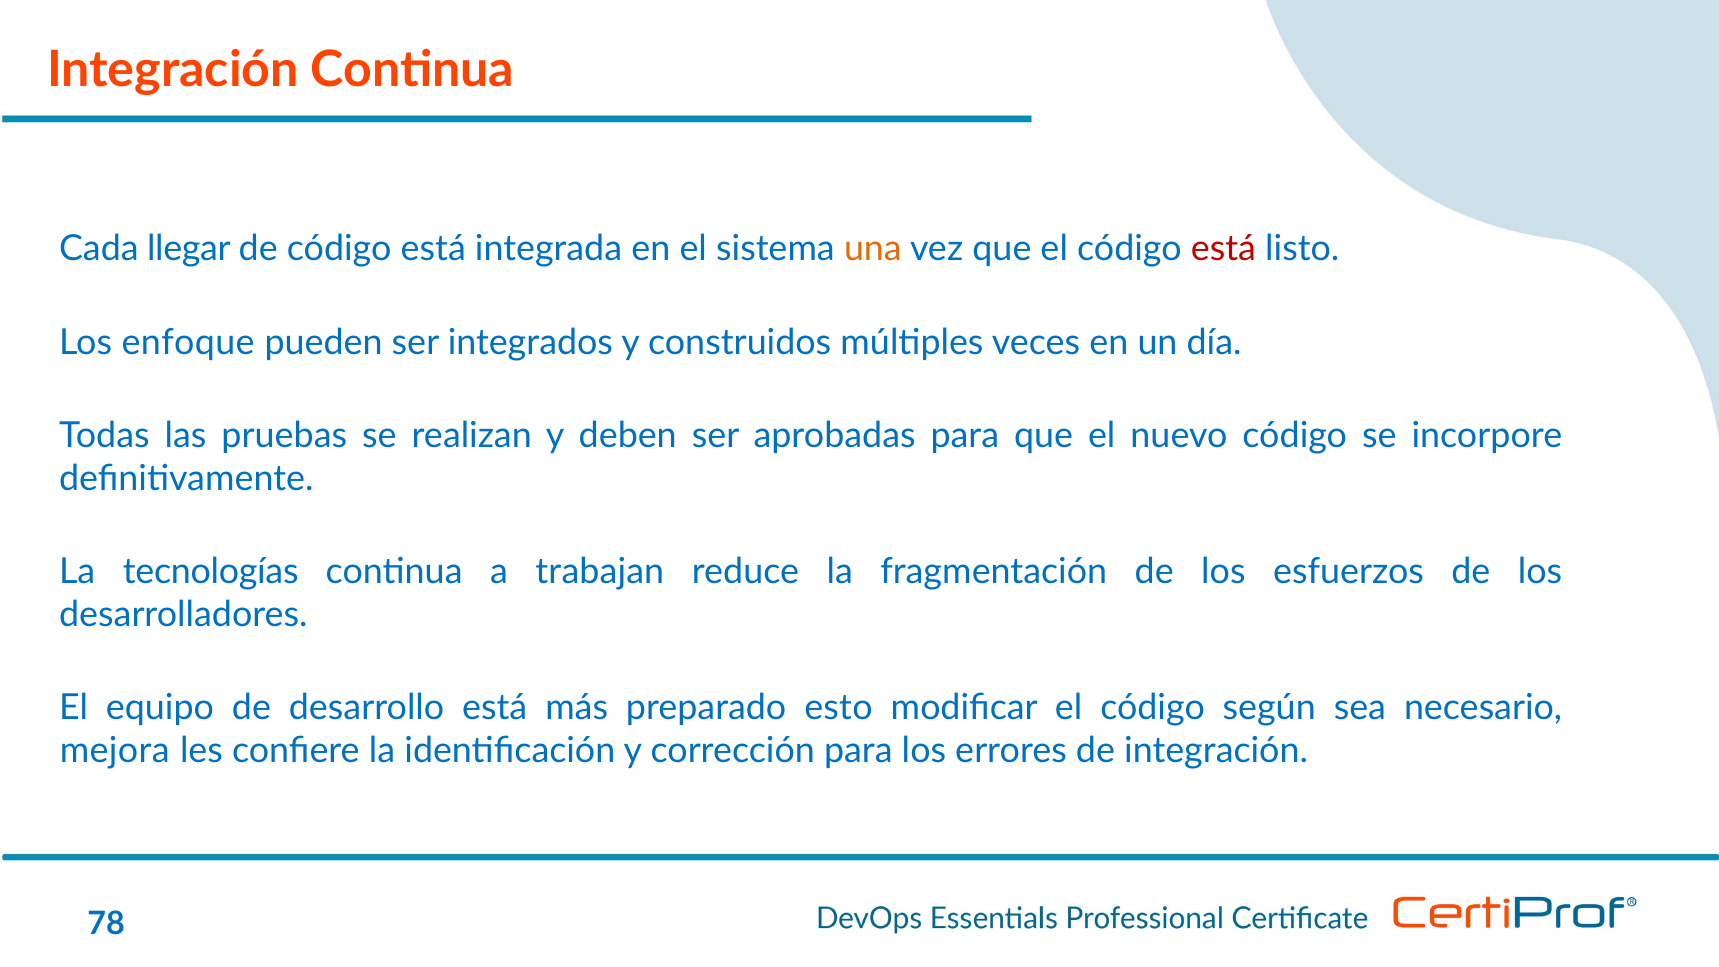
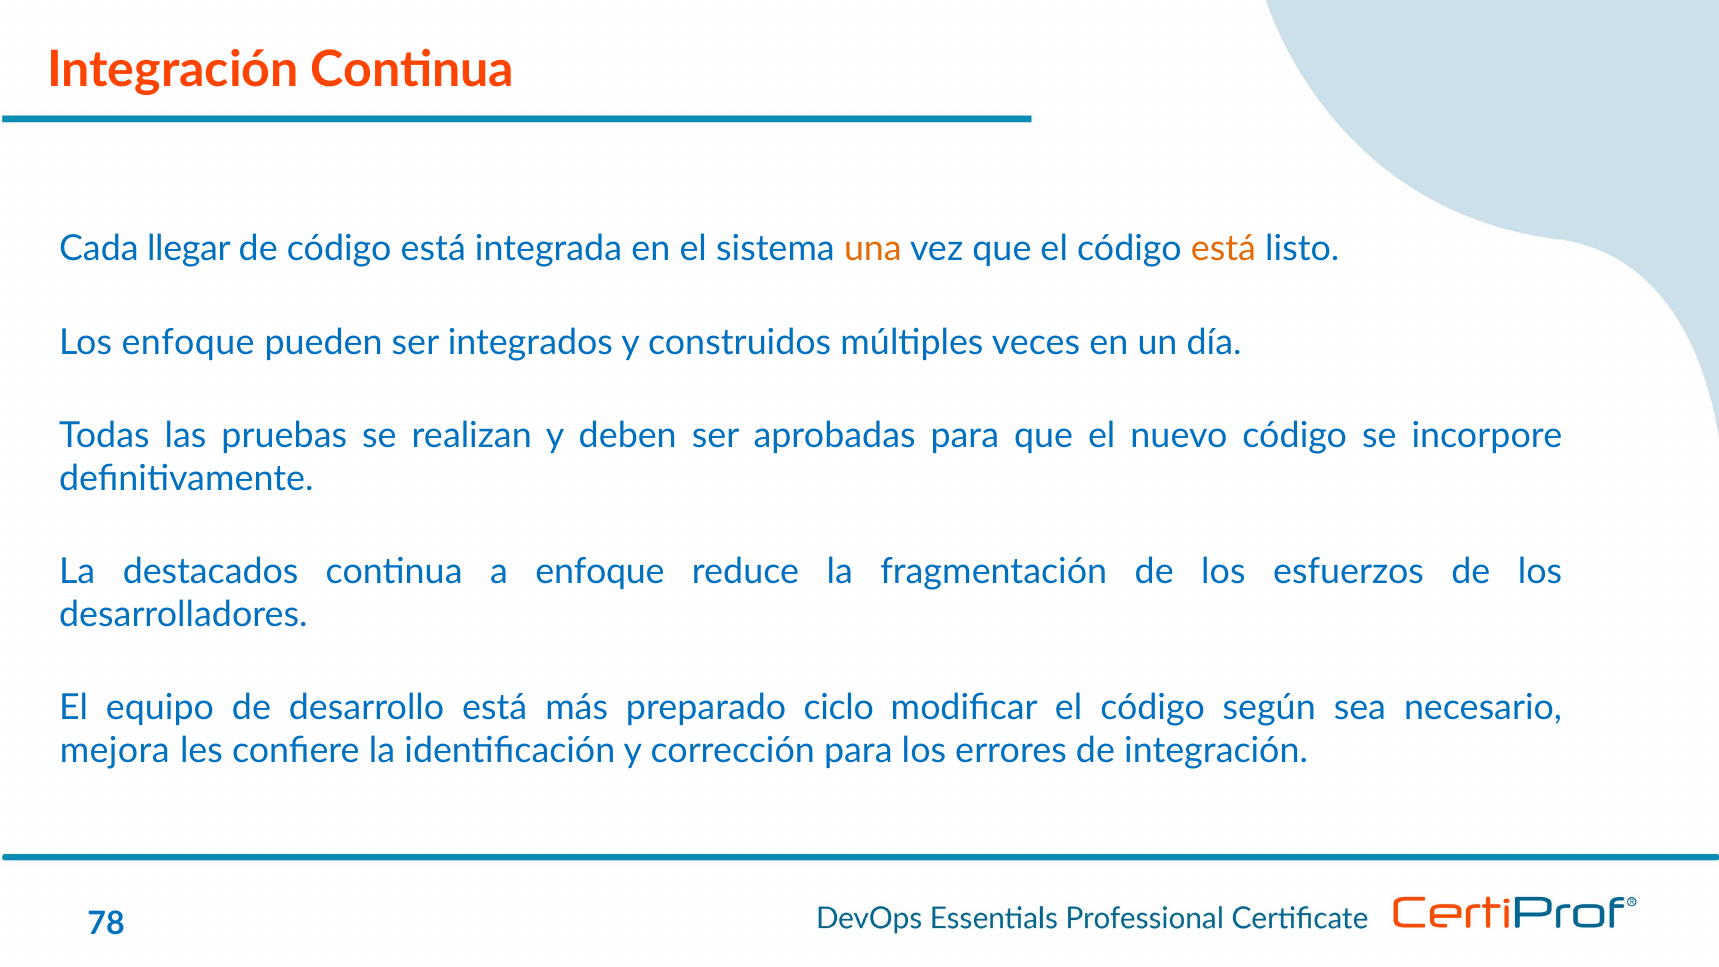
está colour: red -> orange (1223, 249)
tecnologías: tecnologías -> destacados (211, 572)
a trabajan: trabajan -> enfoque (600, 572)
esto: esto -> ciclo (839, 708)
